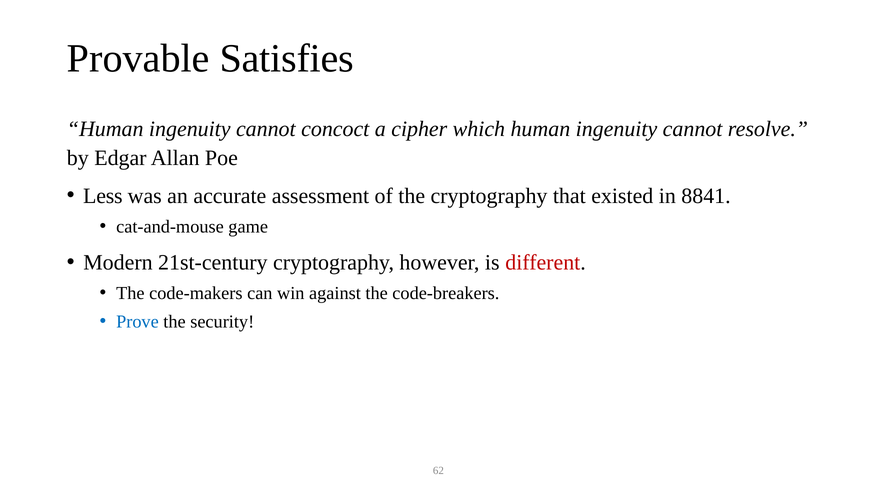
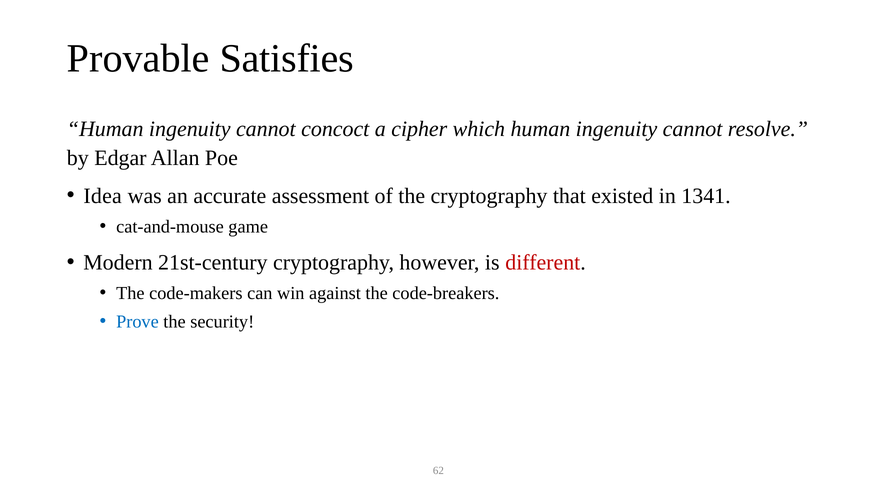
Less: Less -> Idea (103, 196)
8841: 8841 -> 1341 (706, 196)
